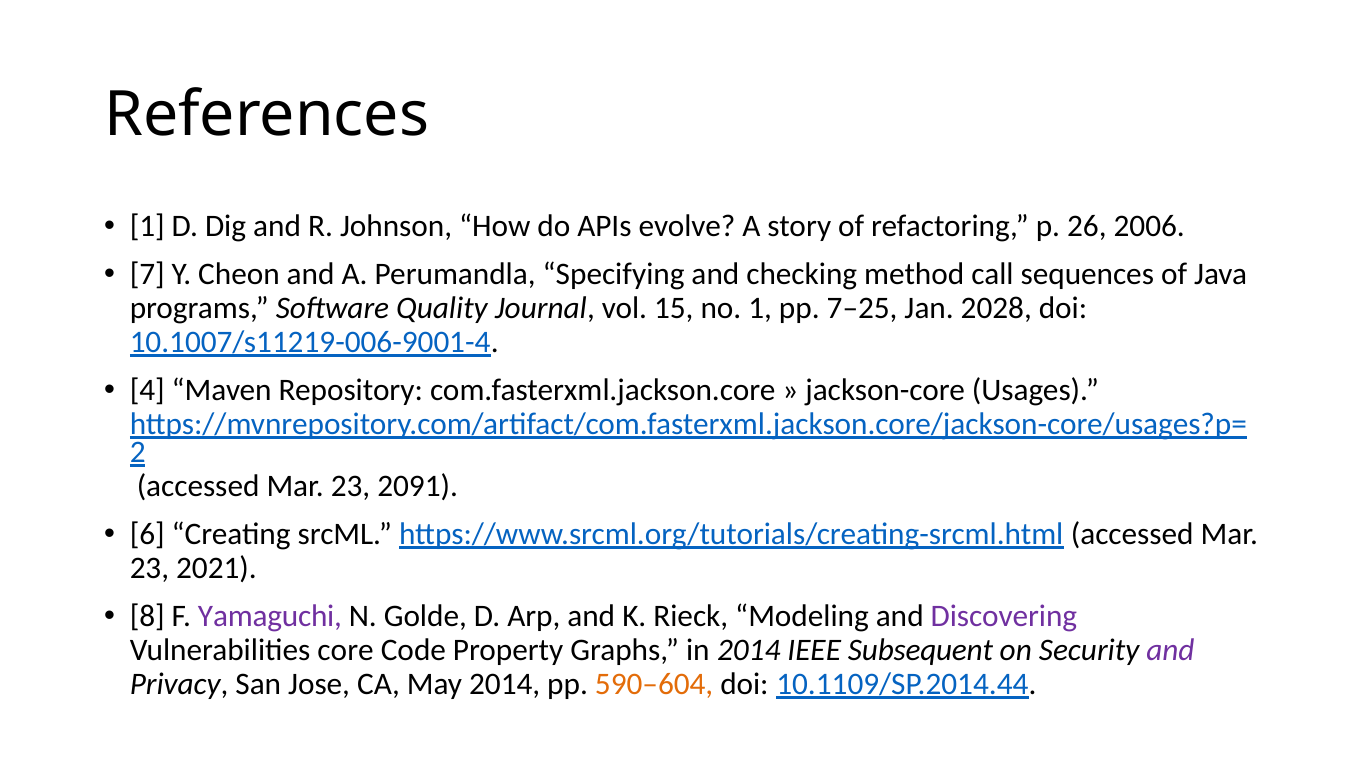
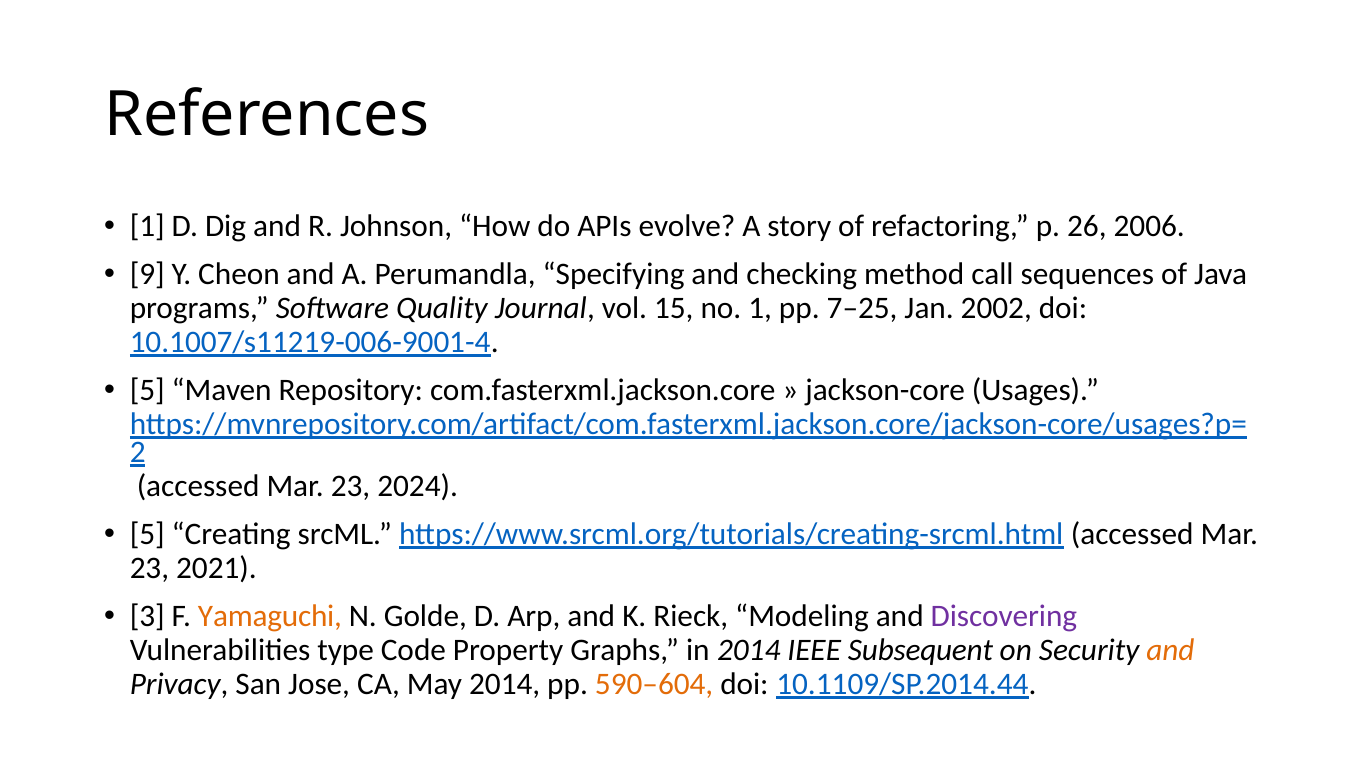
7: 7 -> 9 (147, 274)
2028: 2028 -> 2002 (996, 308)
4: 4 -> 5 (147, 391)
2091: 2091 -> 2024 (418, 486)
6: 6 -> 5 (147, 534)
8: 8 -> 3 (147, 616)
Yamaguchi colour: purple -> orange (270, 616)
core: core -> type (346, 650)
and colour: purple -> orange (1170, 650)
